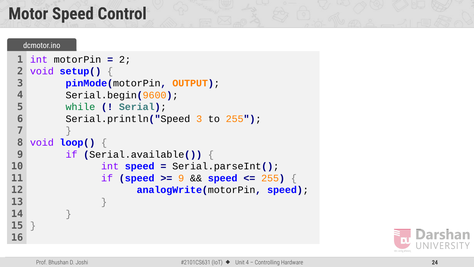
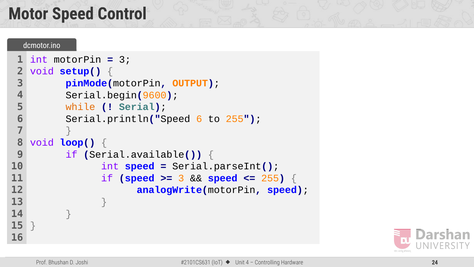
2: 2 -> 3 (125, 59)
while colour: green -> orange (80, 107)
Serial.println("Speed 3: 3 -> 6 (199, 119)
9: 9 -> 3 (181, 178)
